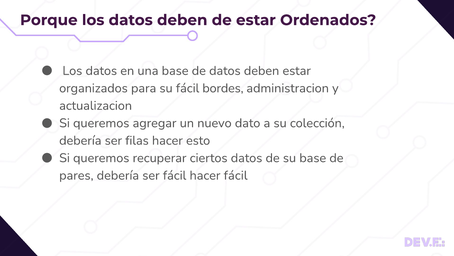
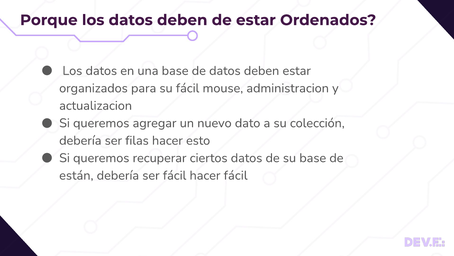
bordes: bordes -> mouse (223, 88)
pares: pares -> están (76, 175)
